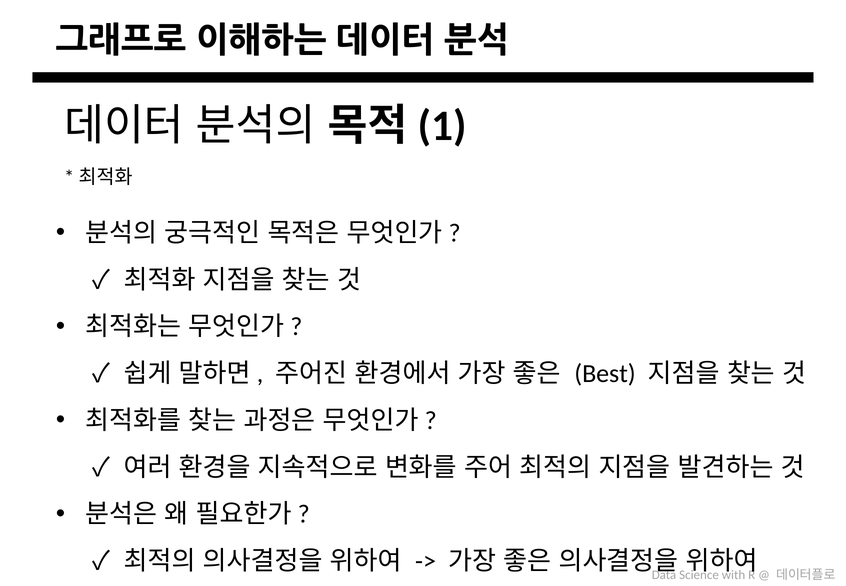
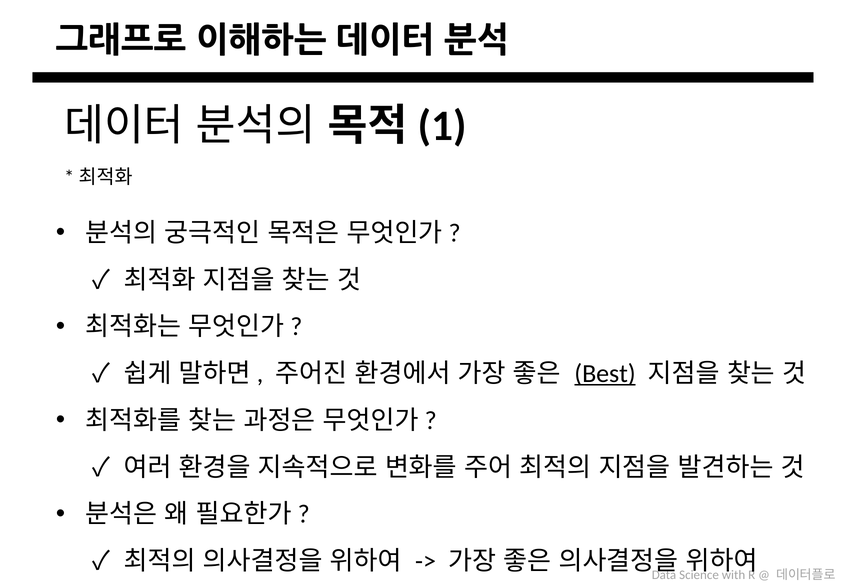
Best underline: none -> present (605, 374)
